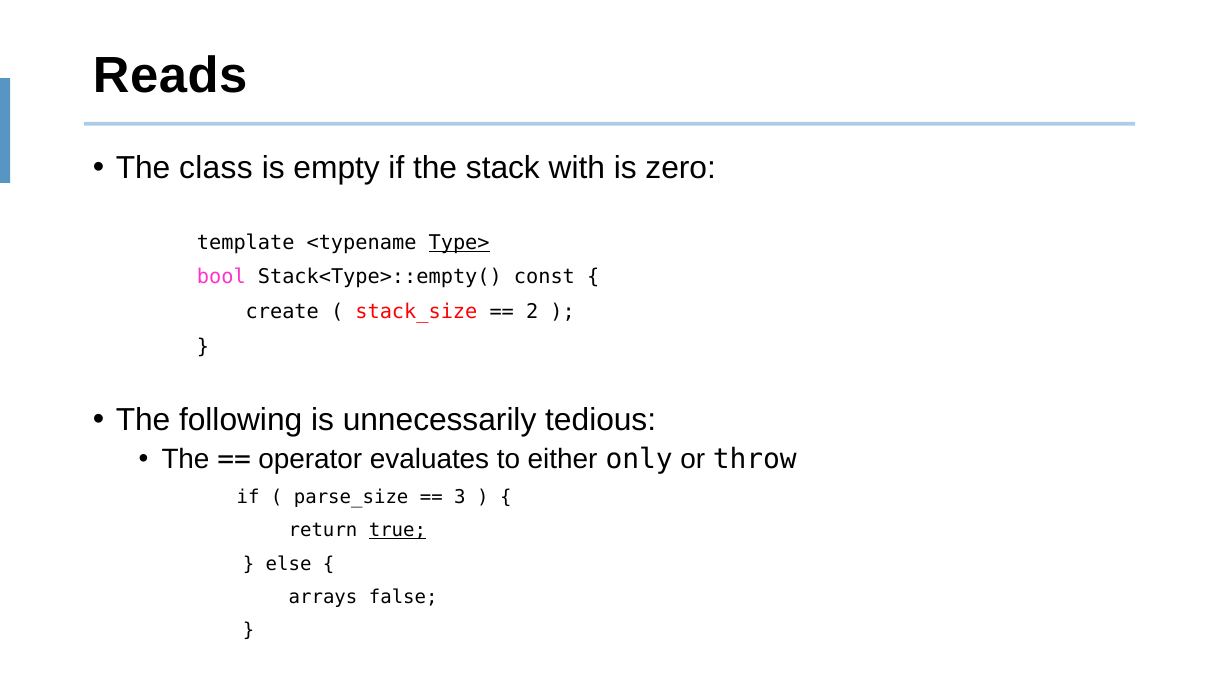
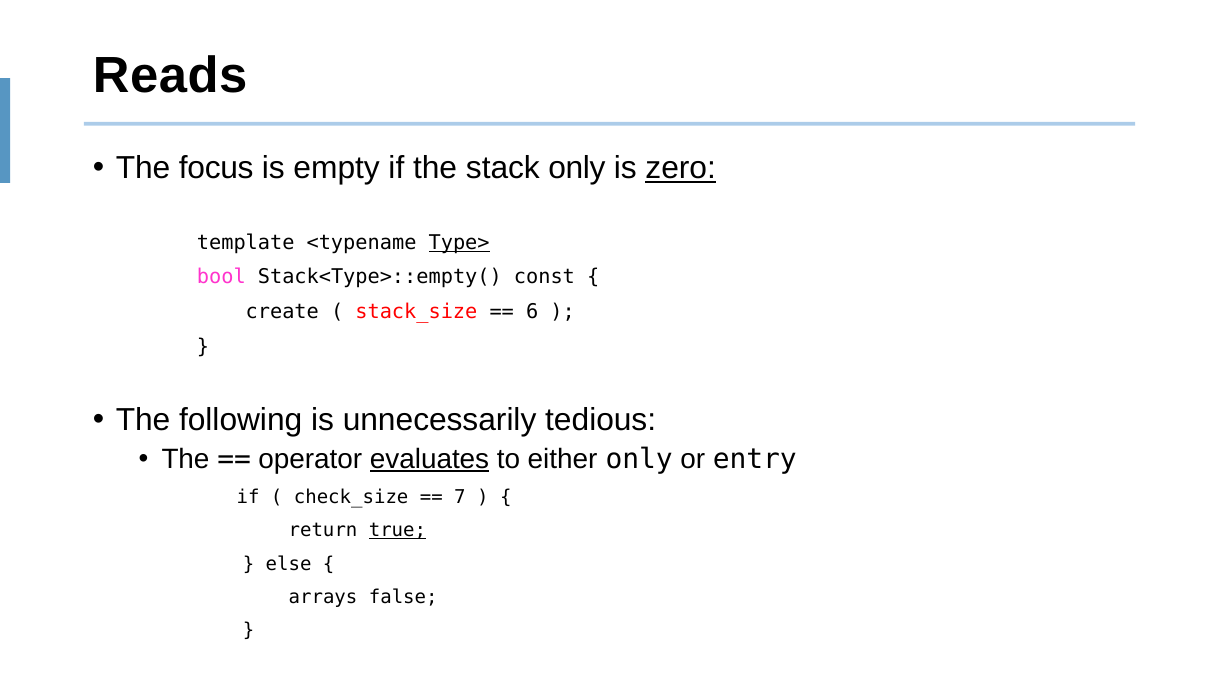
class: class -> focus (216, 168)
stack with: with -> only (577, 168)
zero underline: none -> present (681, 168)
2: 2 -> 6 (532, 312)
evaluates underline: none -> present (430, 459)
throw: throw -> entry (755, 459)
parse_size: parse_size -> check_size (351, 497)
3: 3 -> 7 (460, 497)
